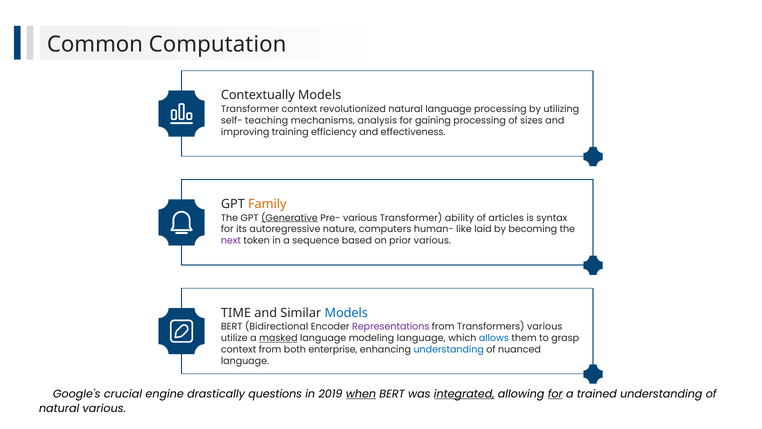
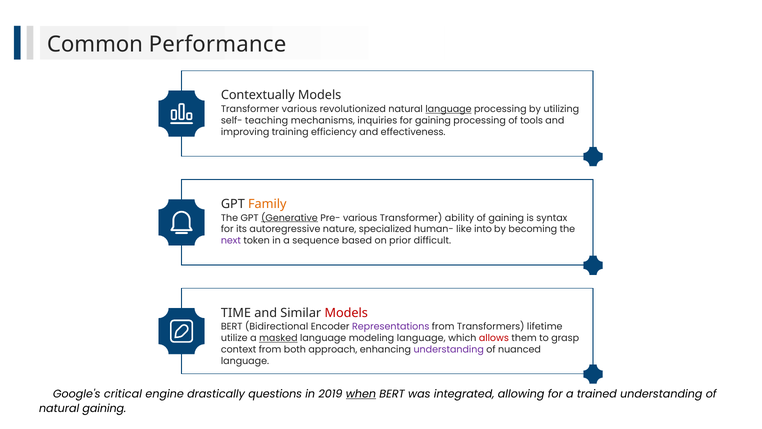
Computation: Computation -> Performance (218, 44)
Transformer context: context -> various (299, 109)
language underline: none -> present (448, 109)
analysis: analysis -> inquiries (377, 120)
sizes: sizes -> tools (532, 120)
of articles: articles -> gaining (506, 218)
computers: computers -> specialized (385, 229)
laid: laid -> into (483, 229)
prior various: various -> difficult (432, 241)
Models colour: blue -> red (346, 313)
Transformers various: various -> lifetime (545, 326)
allows colour: blue -> red (494, 338)
enterprise: enterprise -> approach (333, 349)
understanding colour: blue -> purple (449, 349)
crucial: crucial -> critical (123, 394)
integrated underline: present -> none (464, 394)
for underline: present -> none (555, 394)
natural various: various -> gaining (104, 408)
